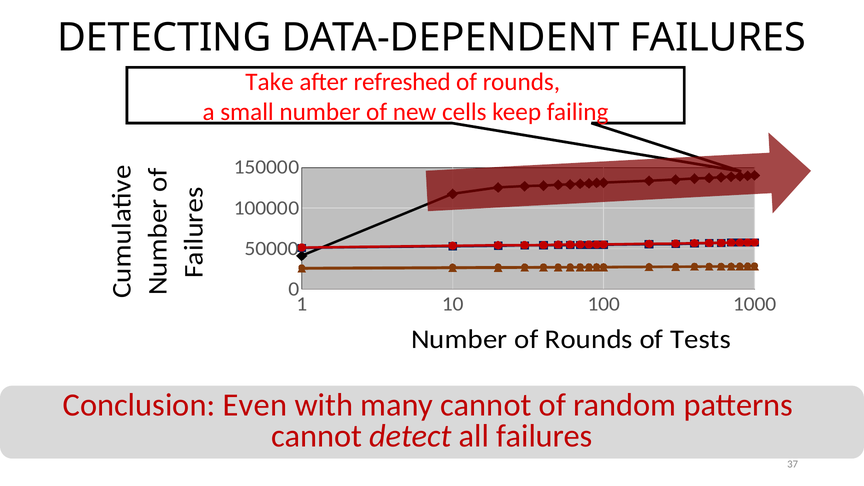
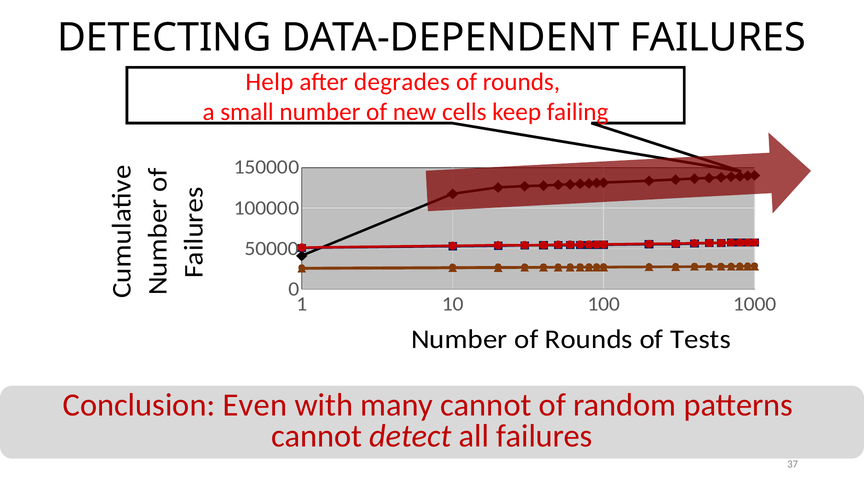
Take: Take -> Help (269, 82)
refreshed: refreshed -> degrades (402, 82)
